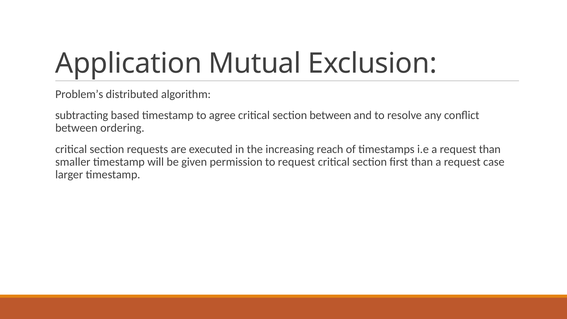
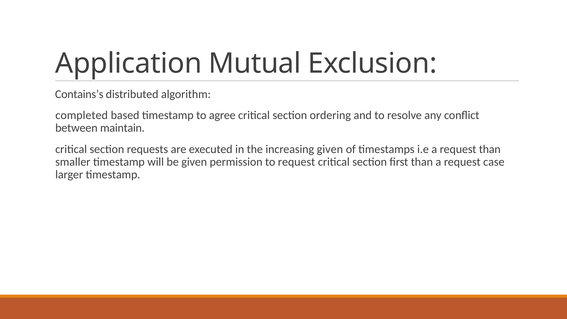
Problem’s: Problem’s -> Contains’s (79, 94)
subtracting: subtracting -> completed (82, 115)
section between: between -> ordering (330, 115)
ordering: ordering -> maintain (122, 128)
increasing reach: reach -> given (330, 149)
